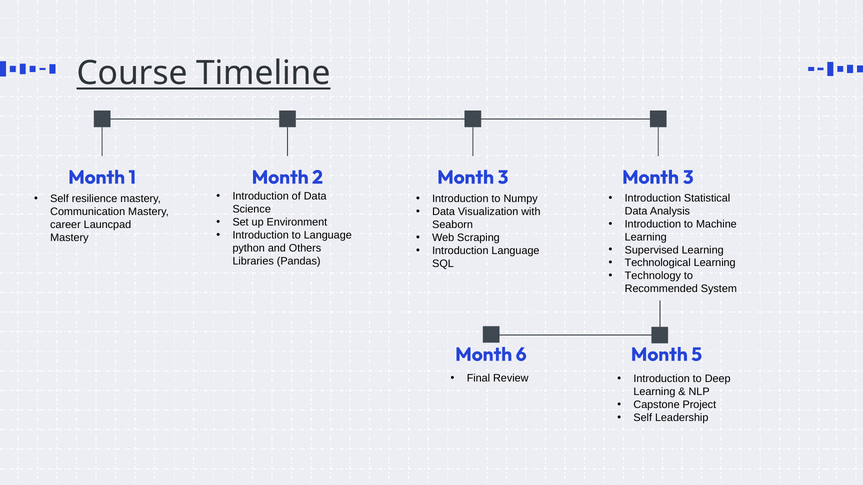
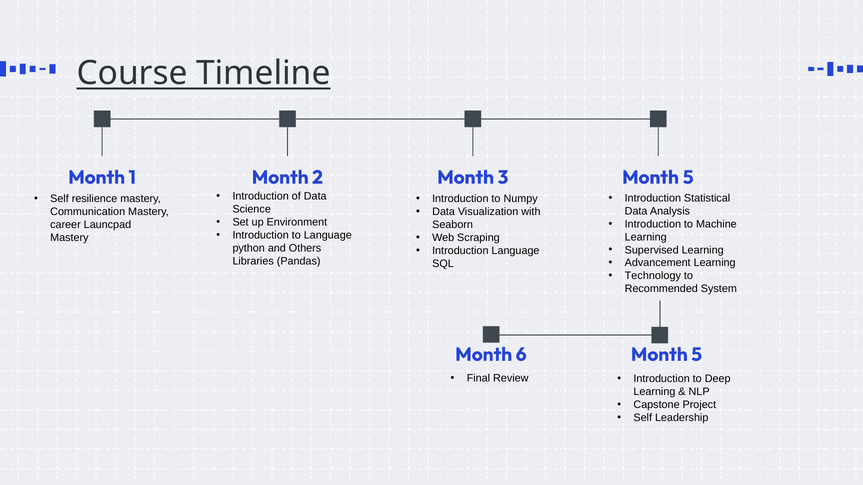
3 Month 3: 3 -> 5 (688, 178)
Technological: Technological -> Advancement (658, 263)
